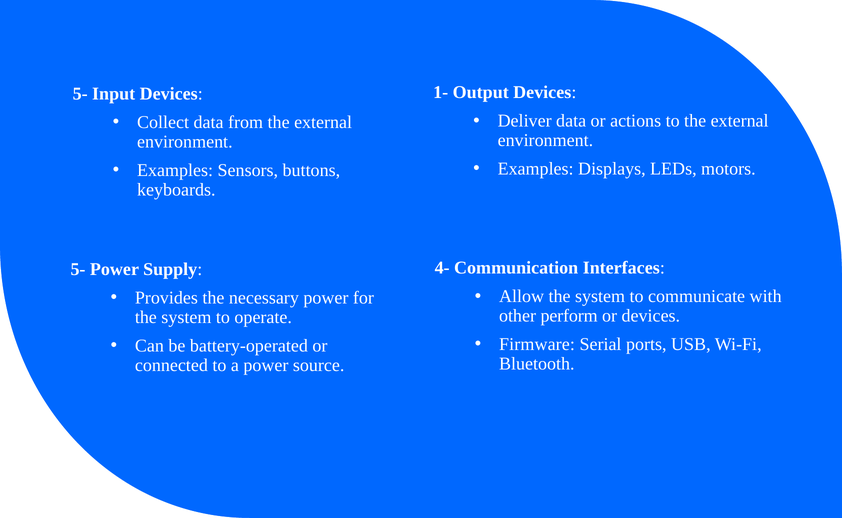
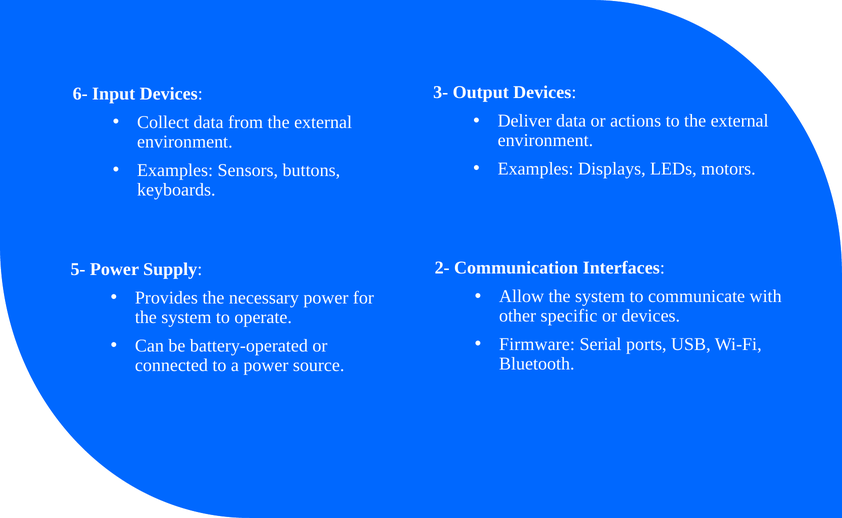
1-: 1- -> 3- (441, 92)
5-: 5- -> 6- (80, 94)
4-: 4- -> 2- (442, 268)
perform: perform -> specific (569, 316)
